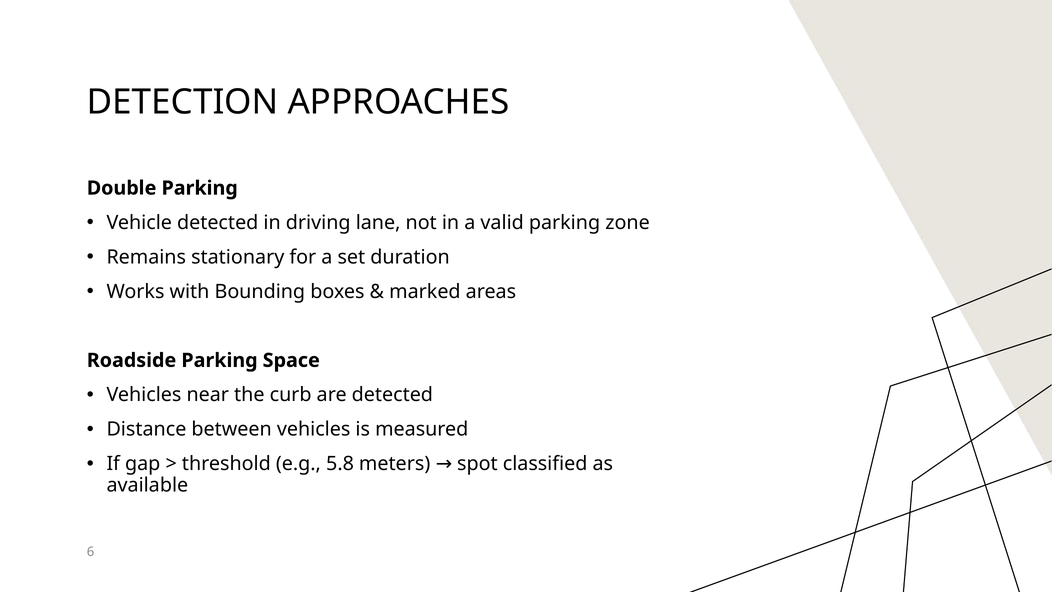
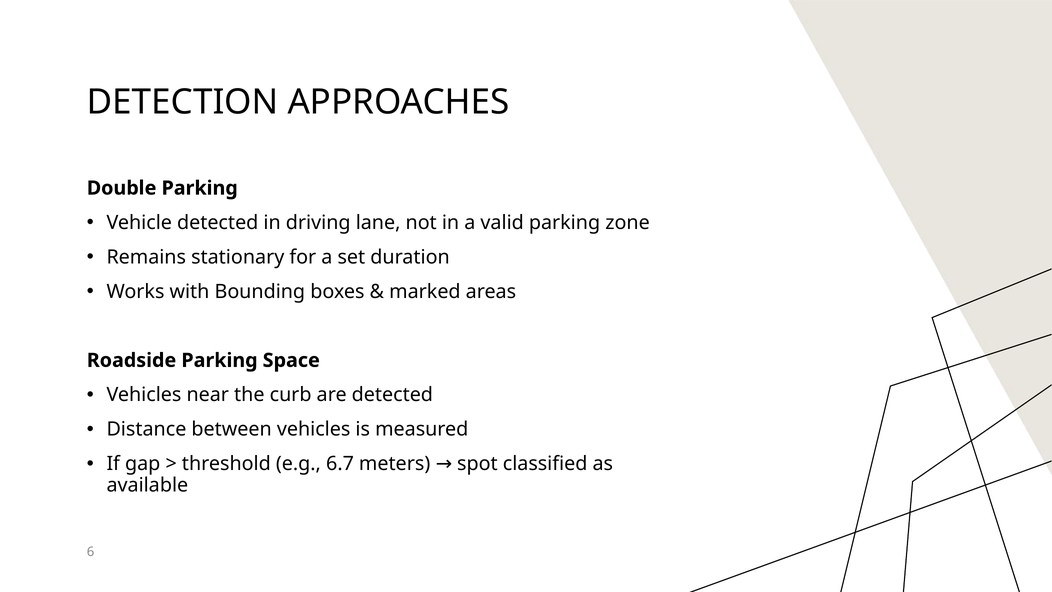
5.8: 5.8 -> 6.7 (340, 464)
